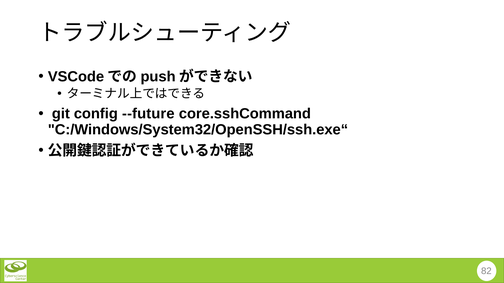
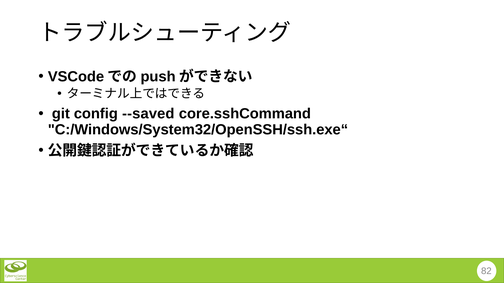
--future: --future -> --saved (148, 114)
